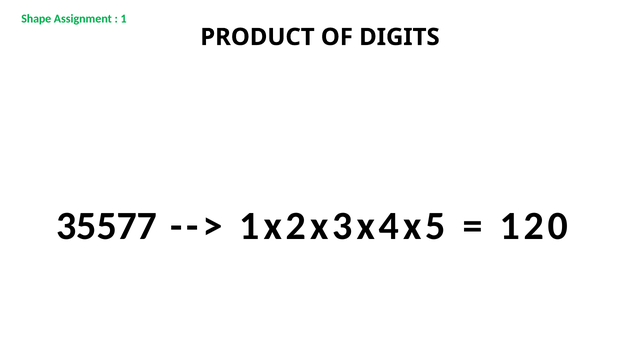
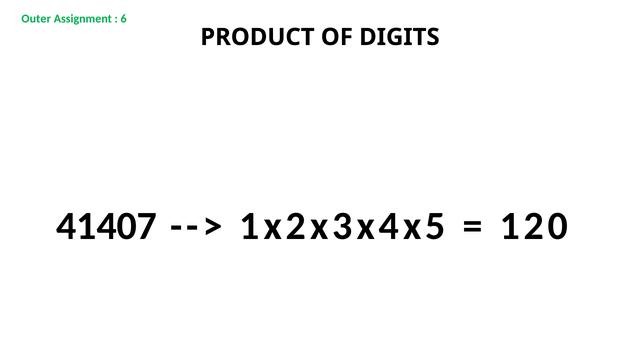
Shape: Shape -> Outer (36, 19)
1: 1 -> 6 (124, 19)
35577: 35577 -> 41407 (107, 226)
